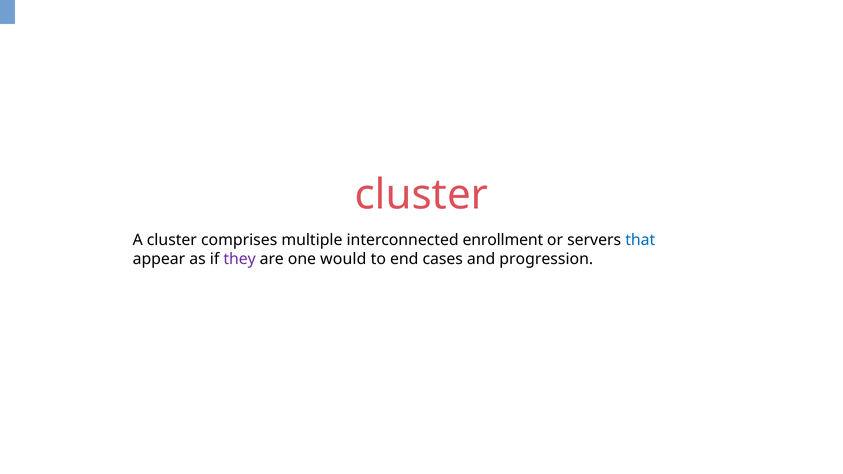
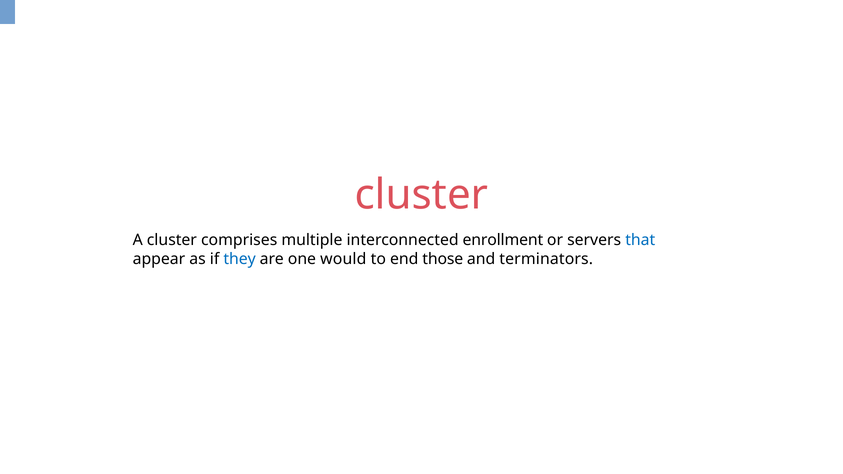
they colour: purple -> blue (240, 259)
cases: cases -> those (443, 259)
progression: progression -> terminators (546, 259)
